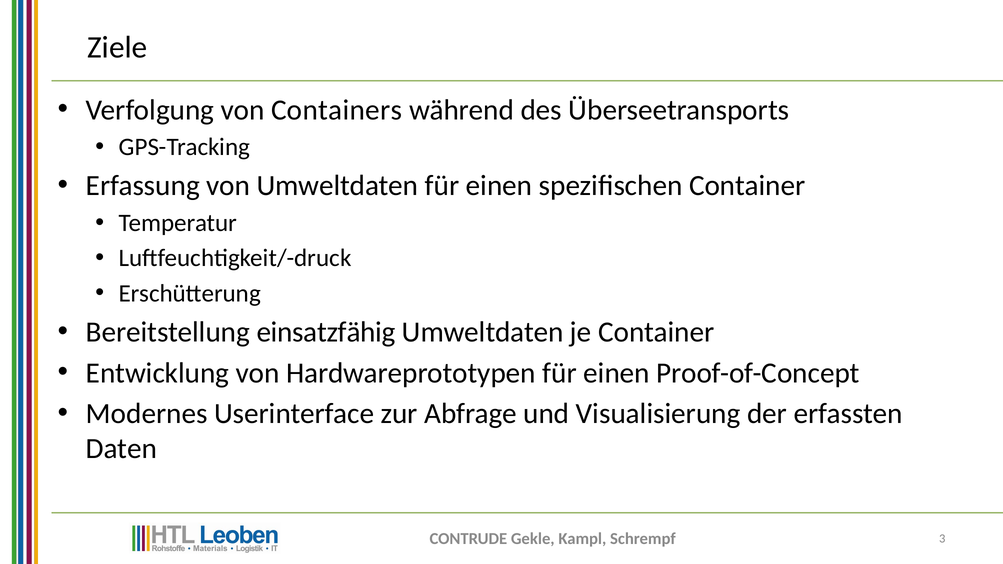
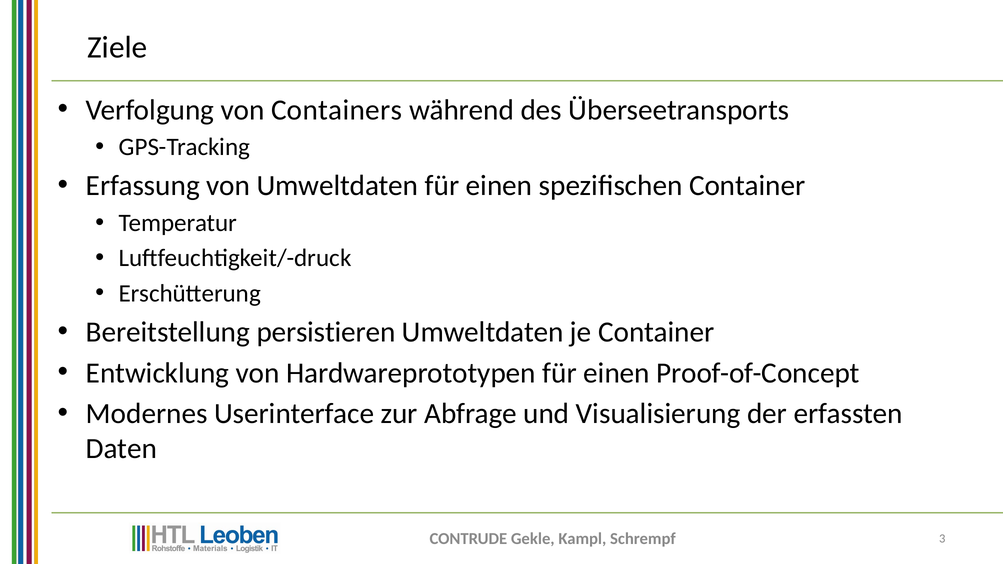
einsatzfähig: einsatzfähig -> persistieren (326, 332)
